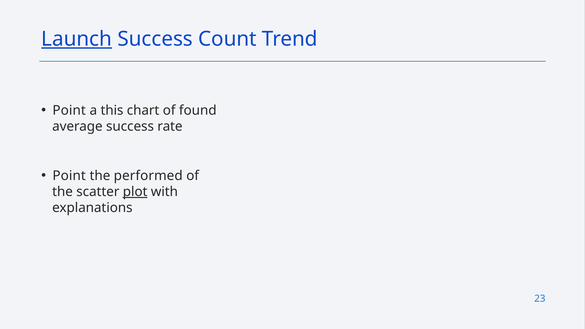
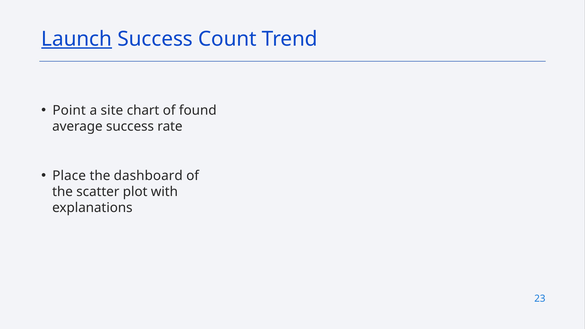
this: this -> site (112, 110)
Point: Point -> Place (69, 176)
performed: performed -> dashboard (148, 176)
plot underline: present -> none (135, 192)
